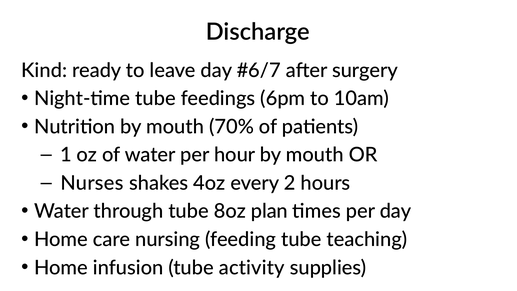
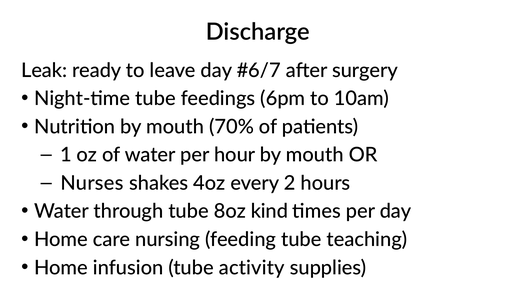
Kind: Kind -> Leak (44, 70)
plan: plan -> kind (269, 211)
